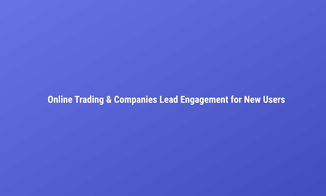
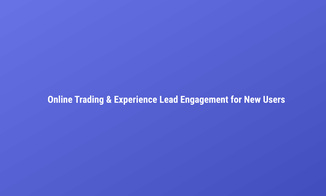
Companies: Companies -> Experience (136, 99)
